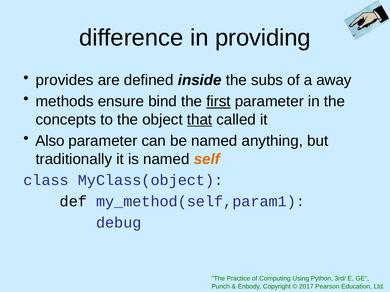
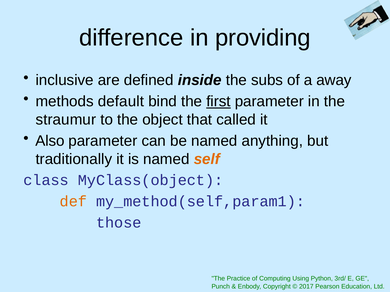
provides: provides -> inclusive (65, 80)
ensure: ensure -> default (121, 102)
concepts: concepts -> straumur (66, 120)
that underline: present -> none (200, 120)
def colour: black -> orange (73, 202)
debug: debug -> those (119, 223)
